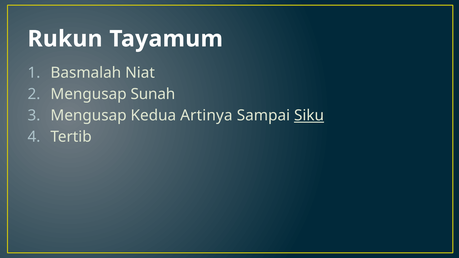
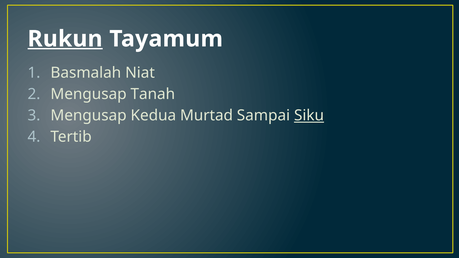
Rukun underline: none -> present (65, 39)
Sunah: Sunah -> Tanah (153, 94)
Artinya: Artinya -> Murtad (207, 116)
